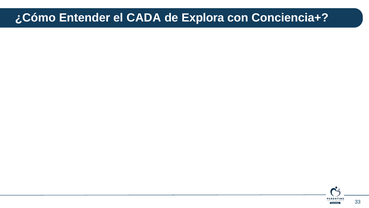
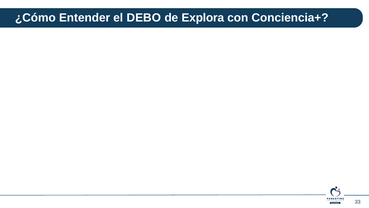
CADA: CADA -> DEBO (144, 18)
